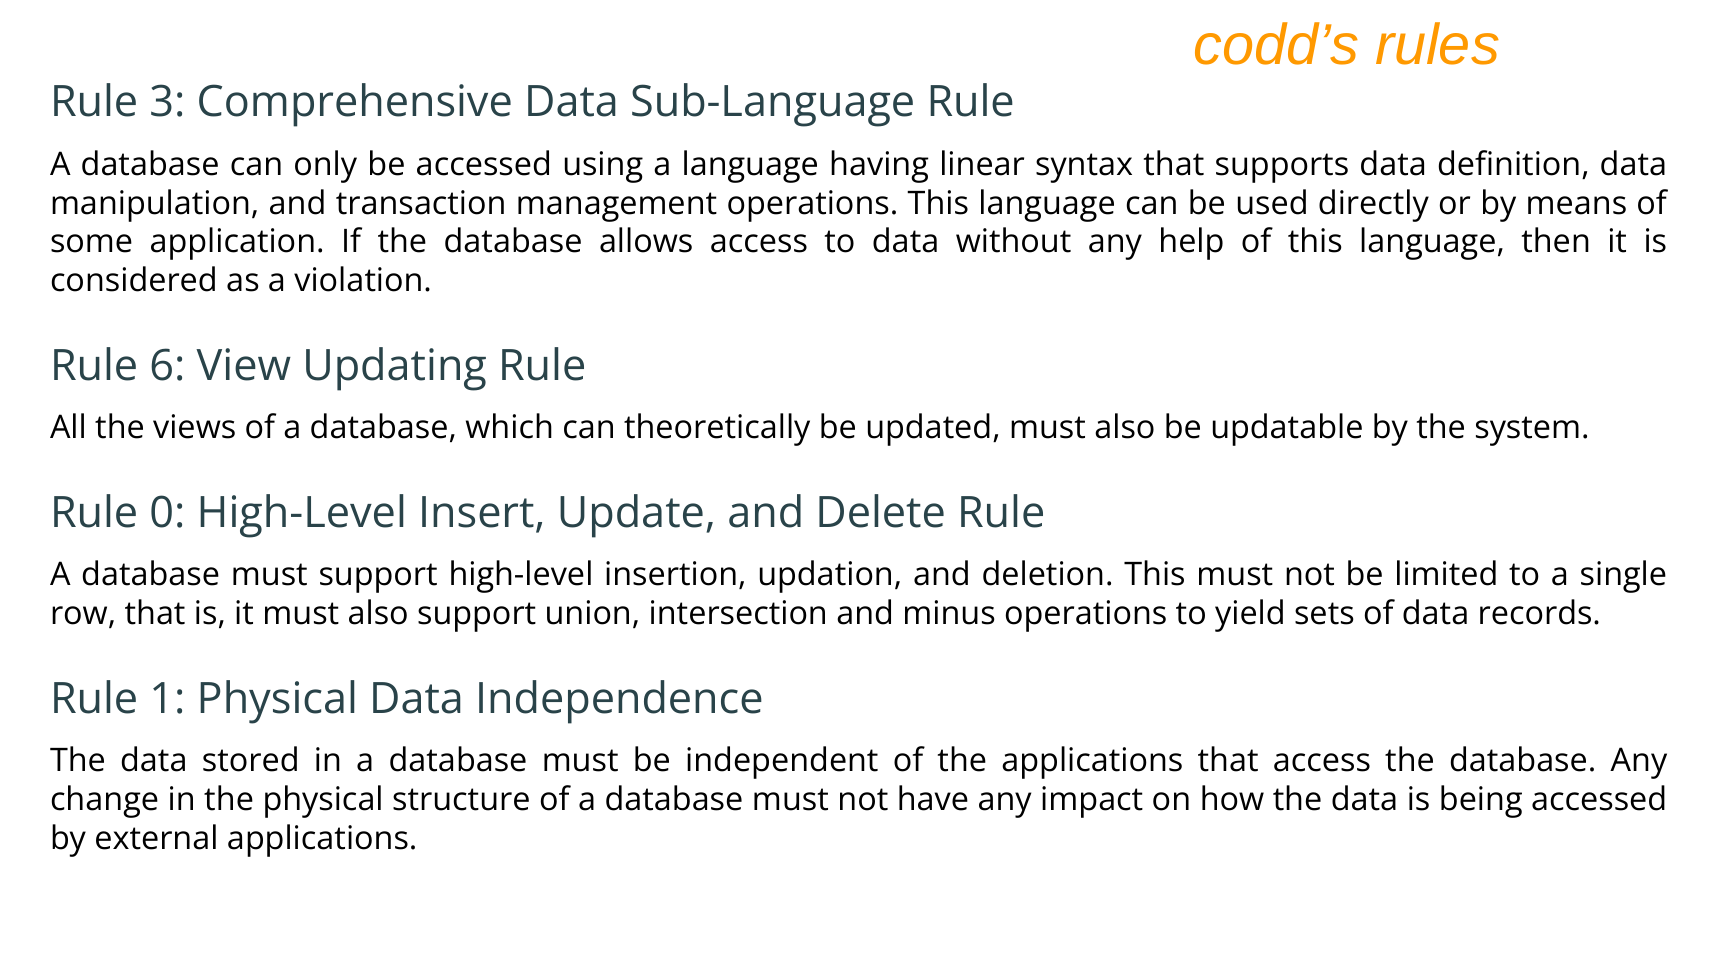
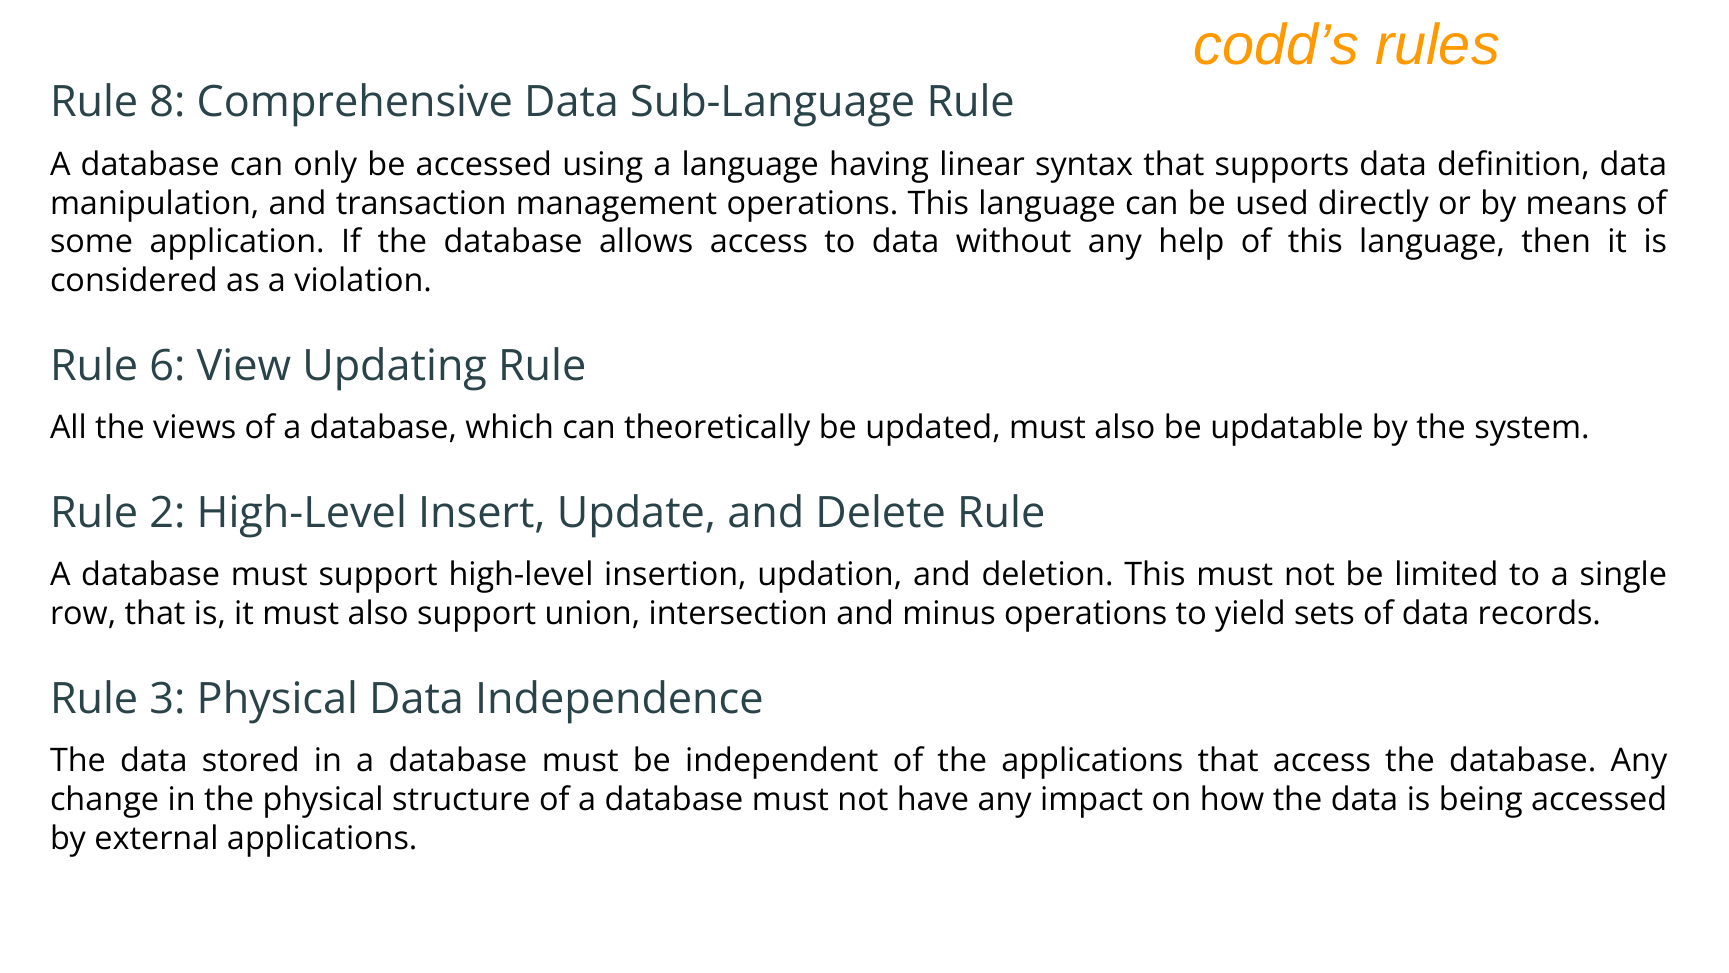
3: 3 -> 8 (167, 102)
0: 0 -> 2 (167, 513)
1: 1 -> 3 (167, 699)
